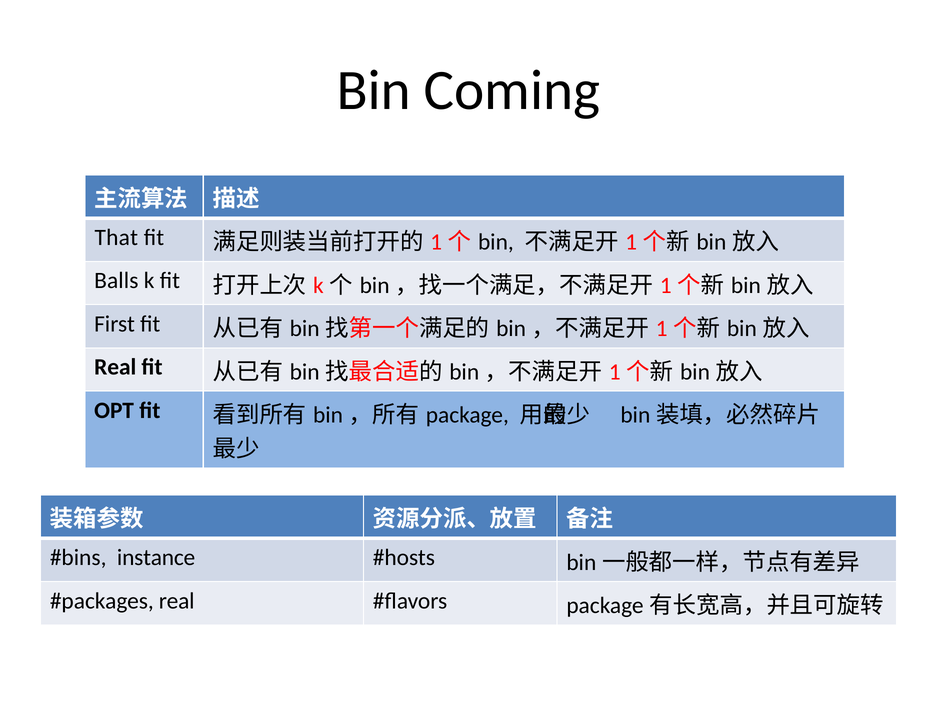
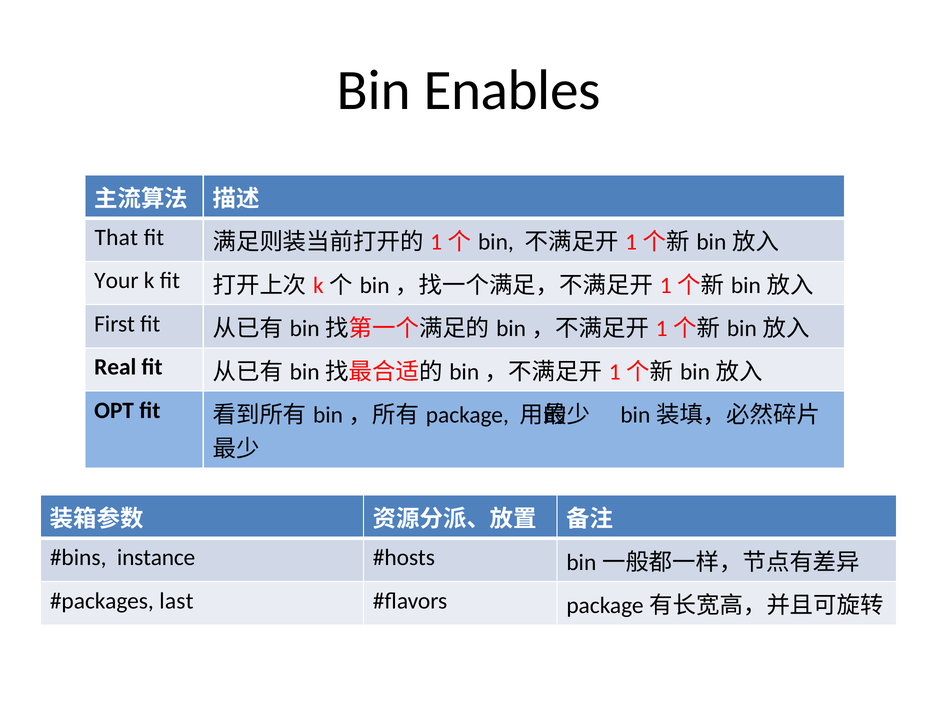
Coming: Coming -> Enables (512, 91)
Balls: Balls -> Your (116, 281)
real: real -> last (176, 602)
